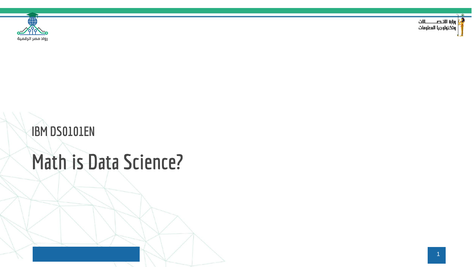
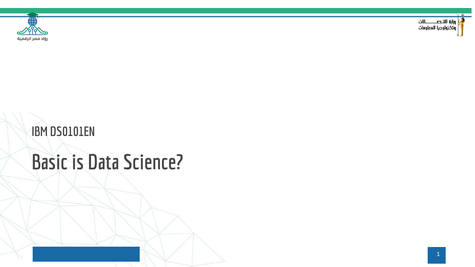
Math: Math -> Basic (50, 163)
